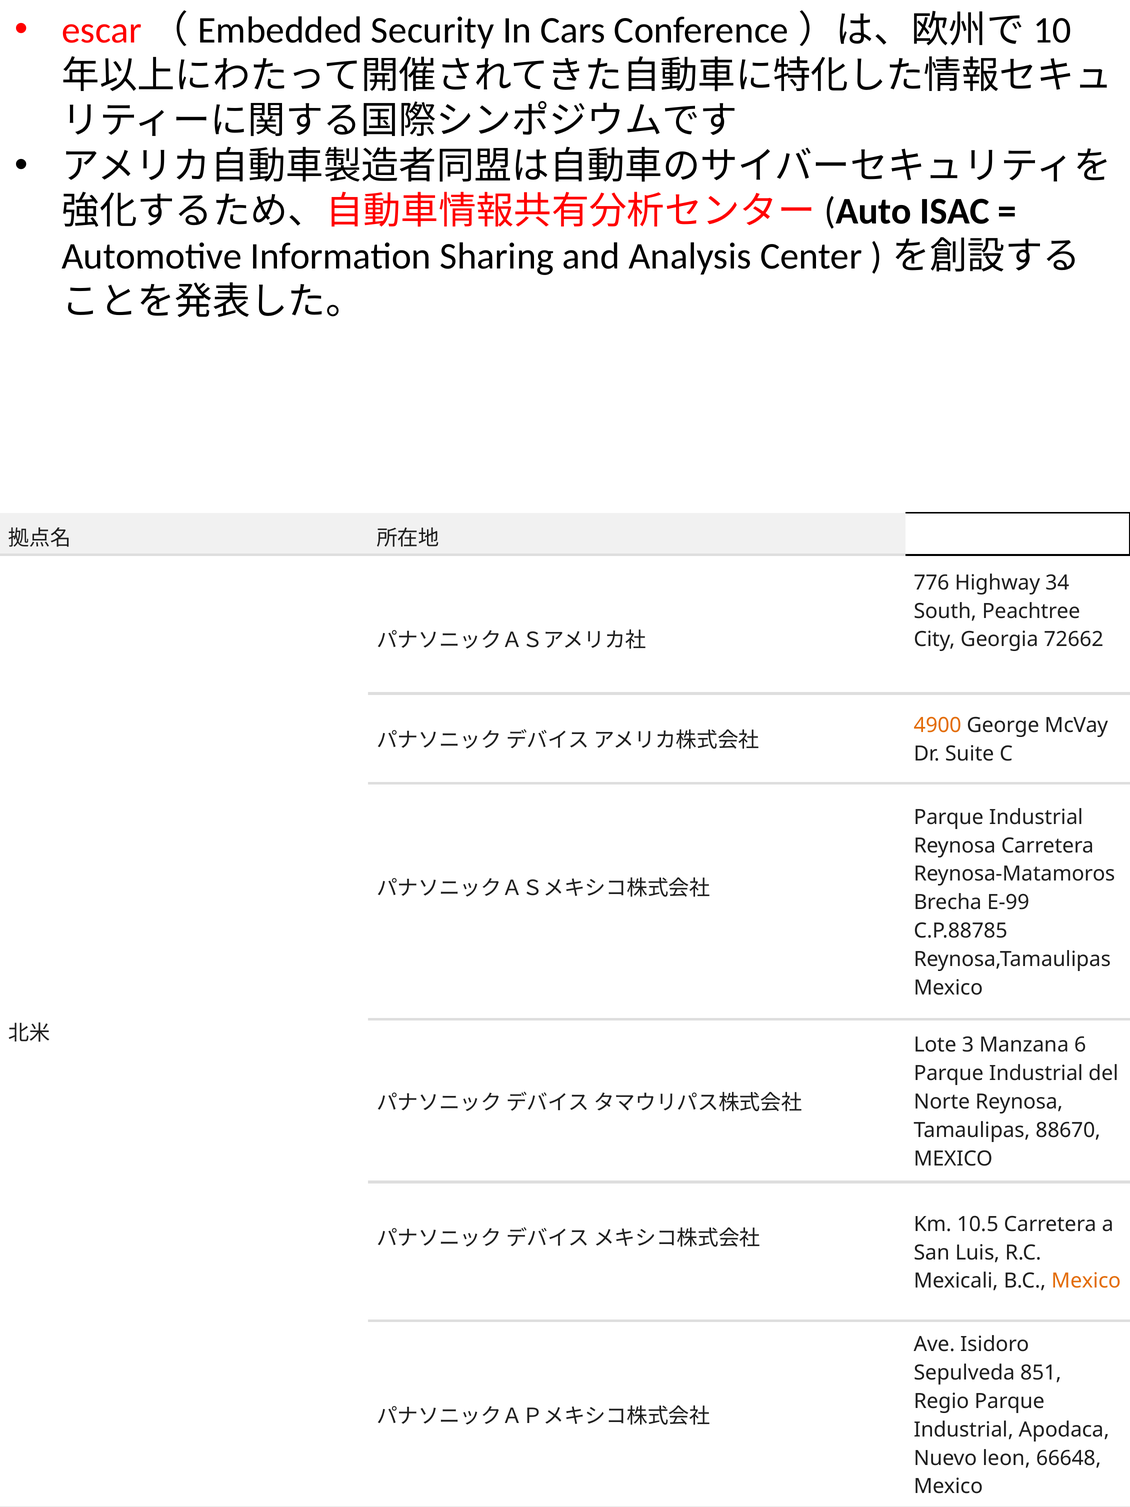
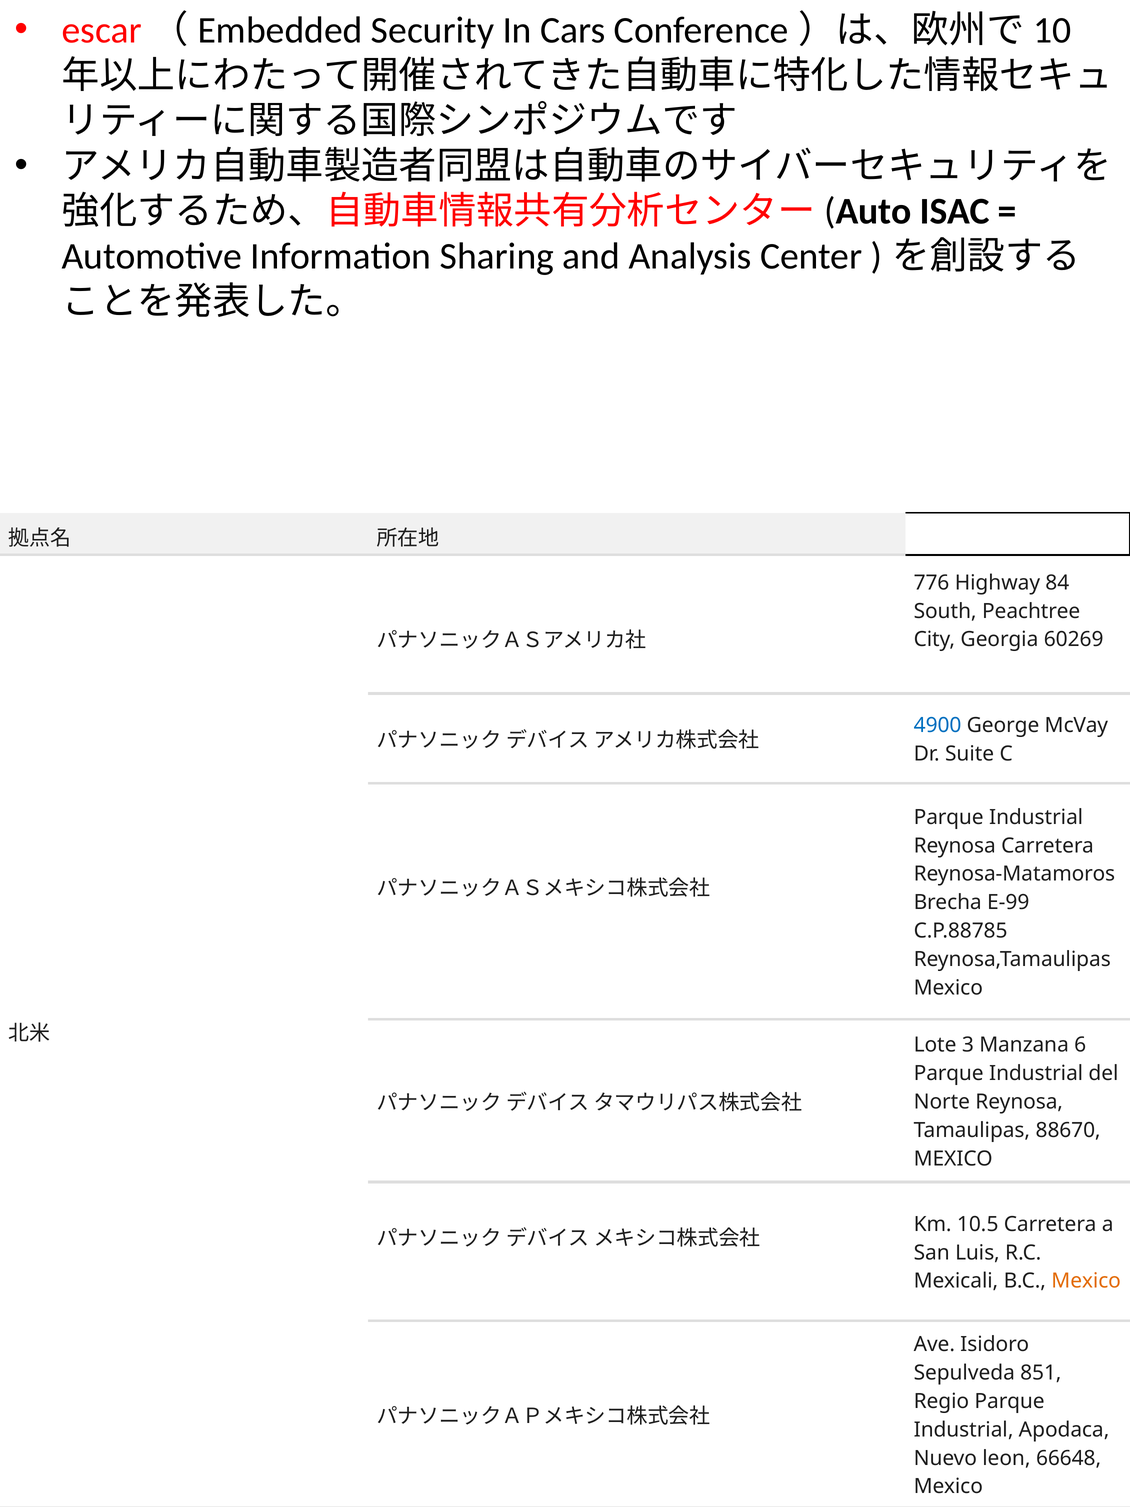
34: 34 -> 84 (1057, 583)
72662: 72662 -> 60269 (1074, 639)
4900 colour: orange -> blue (938, 725)
